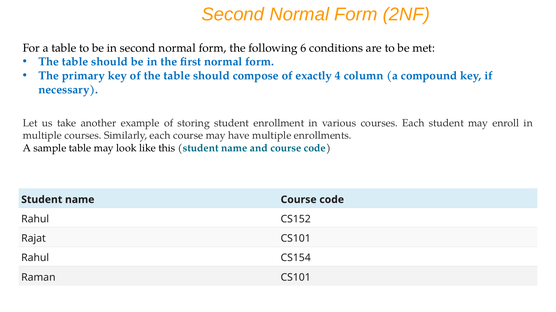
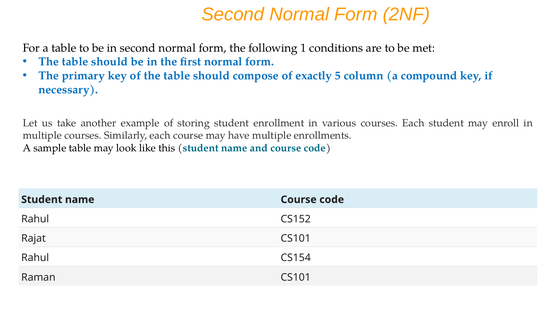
6: 6 -> 1 (303, 48)
4: 4 -> 5 (338, 76)
